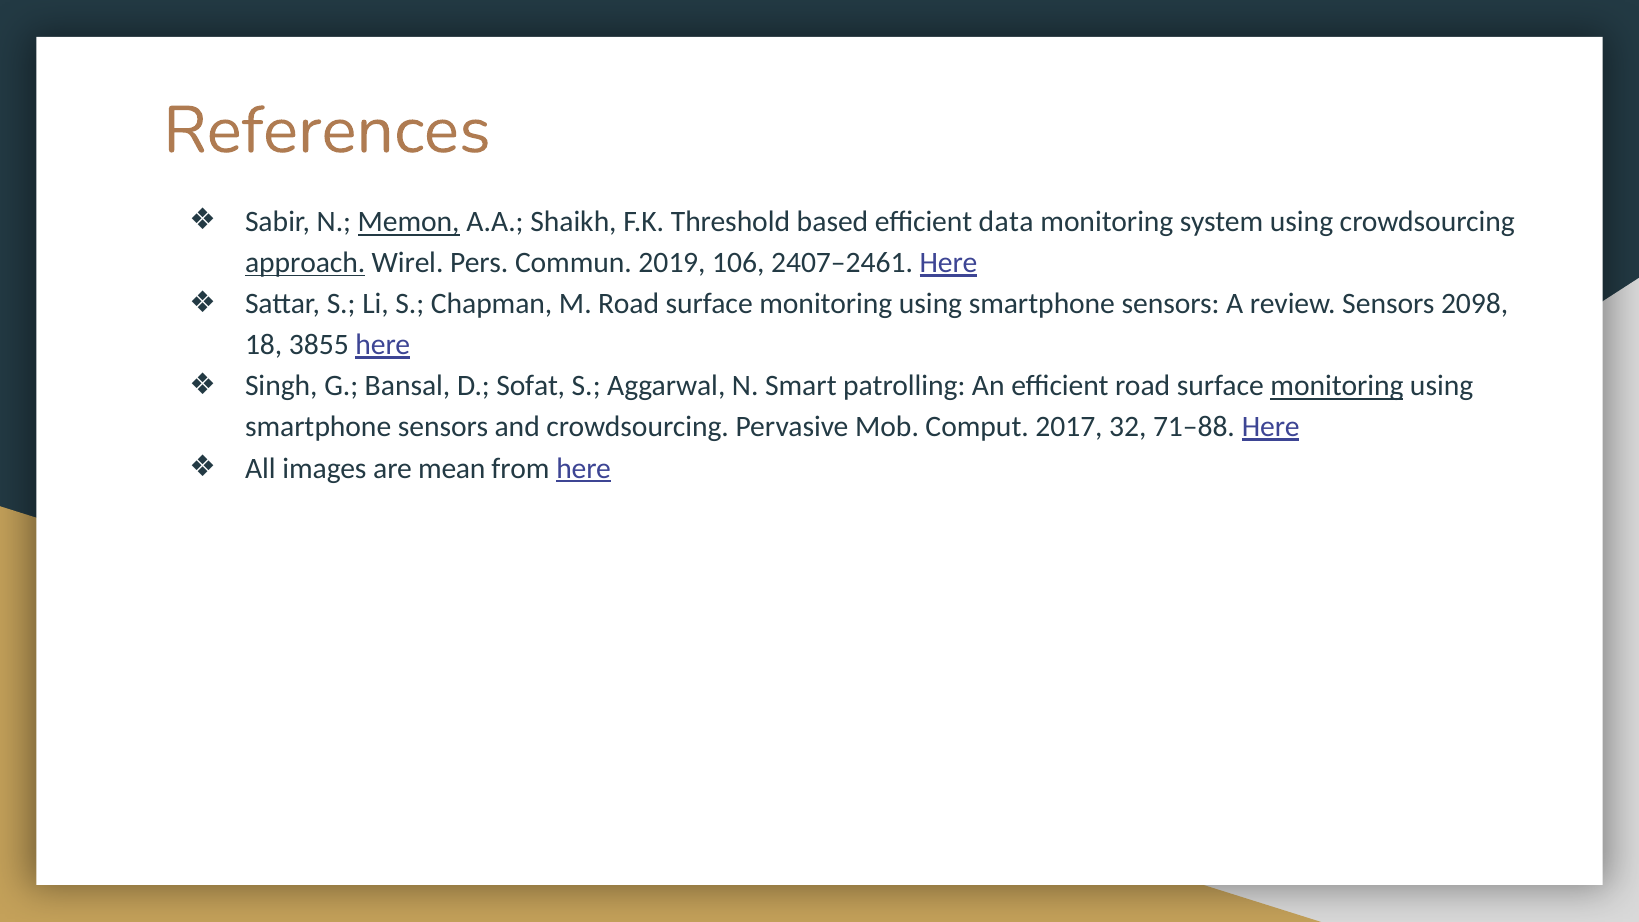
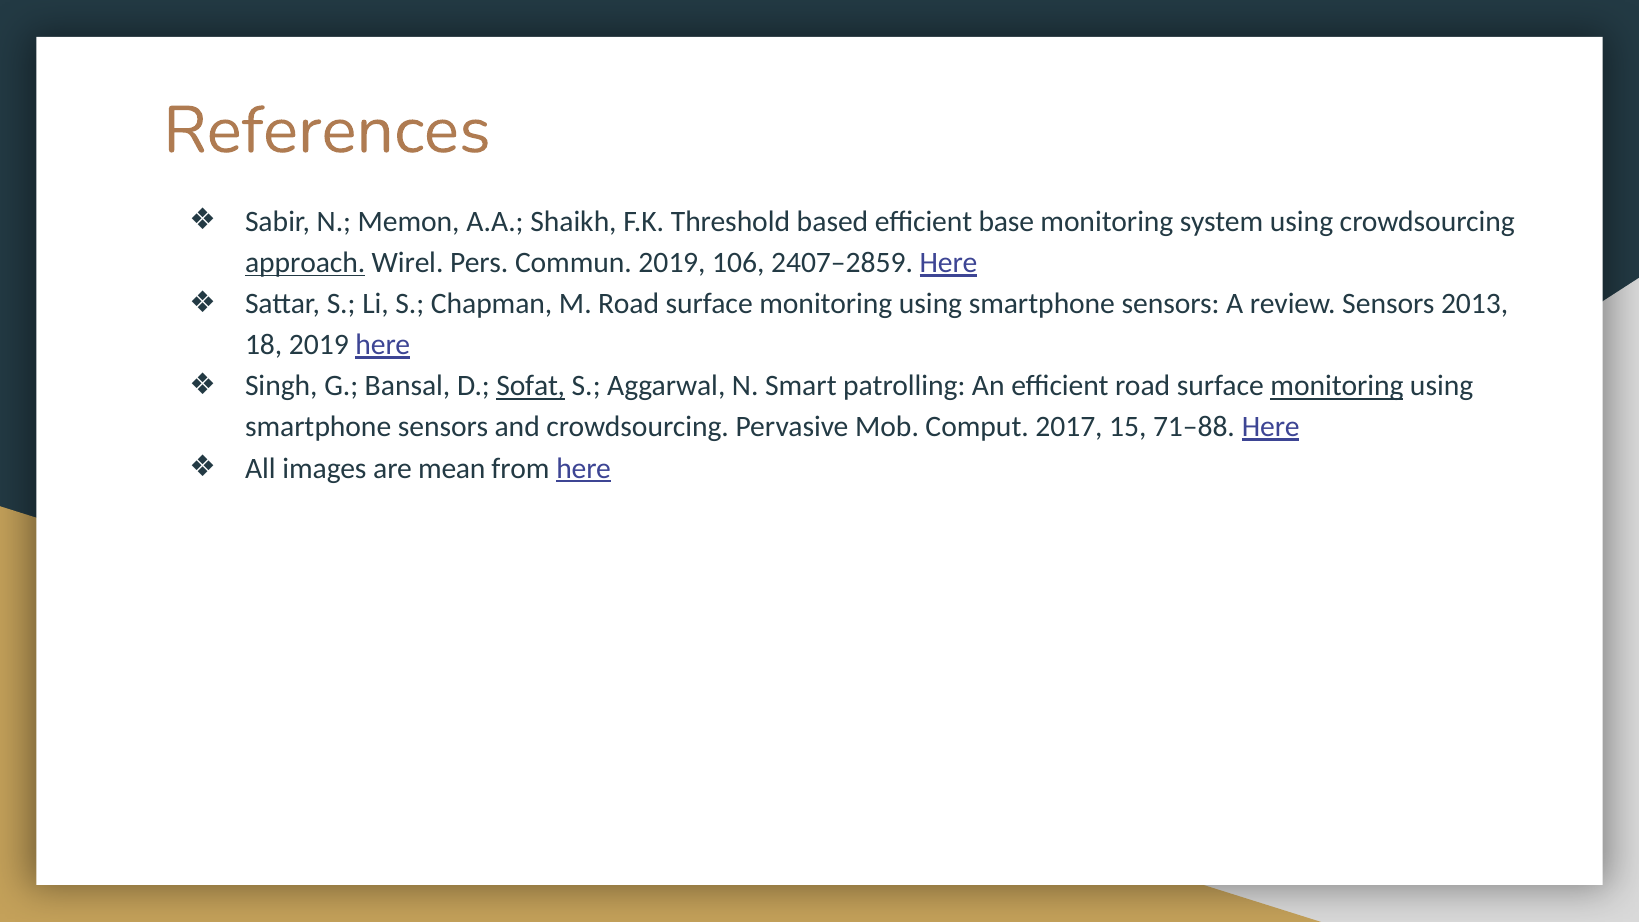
Memon underline: present -> none (409, 222)
data: data -> base (1006, 222)
2407–2461: 2407–2461 -> 2407–2859 (842, 263)
2098: 2098 -> 2013 (1475, 304)
18 3855: 3855 -> 2019 (319, 345)
Sofat underline: none -> present (531, 386)
32: 32 -> 15 (1128, 427)
